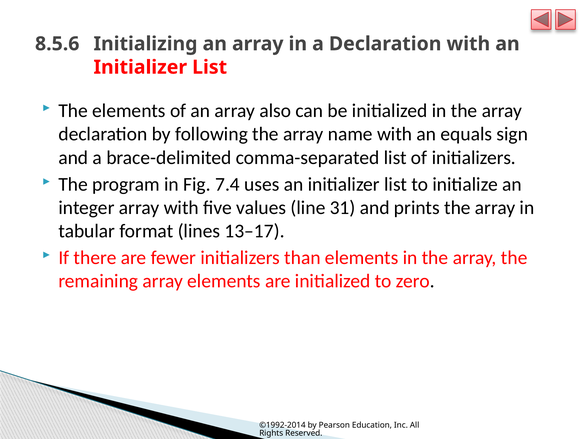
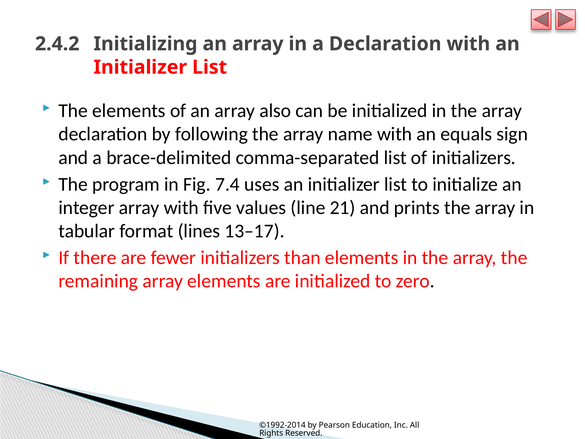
8.5.6: 8.5.6 -> 2.4.2 (57, 44)
31: 31 -> 21 (343, 208)
